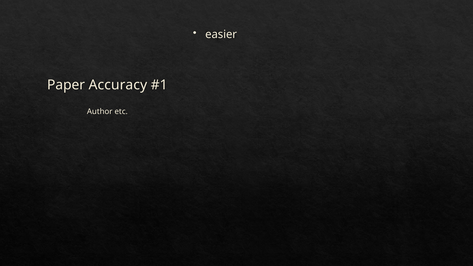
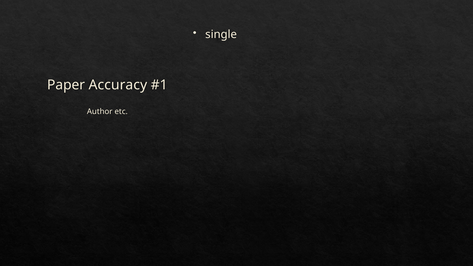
easier: easier -> single (221, 34)
